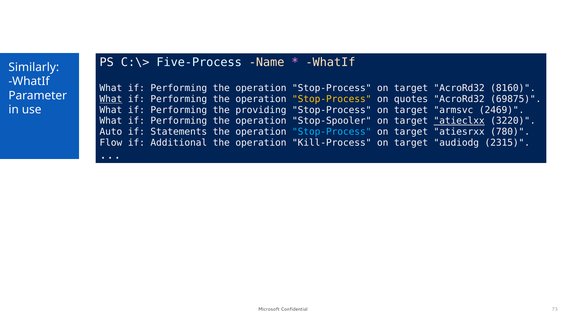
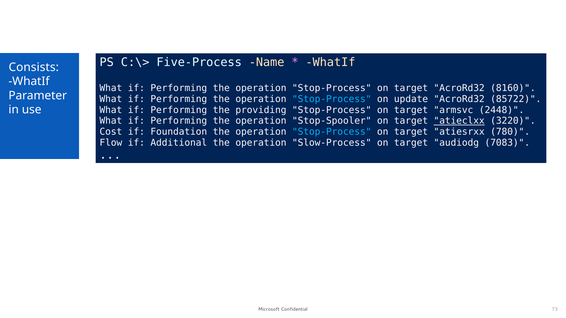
Similarly: Similarly -> Consists (34, 67)
What underline: present -> none (111, 99)
Stop-Process colour: yellow -> light blue (332, 99)
quotes: quotes -> update (411, 99)
69875: 69875 -> 85722 (516, 99)
2469: 2469 -> 2448 (502, 110)
Auto: Auto -> Cost (111, 132)
Statements: Statements -> Foundation (179, 132)
Kill-Process: Kill-Process -> Slow-Process (332, 143)
2315: 2315 -> 7083 (507, 143)
